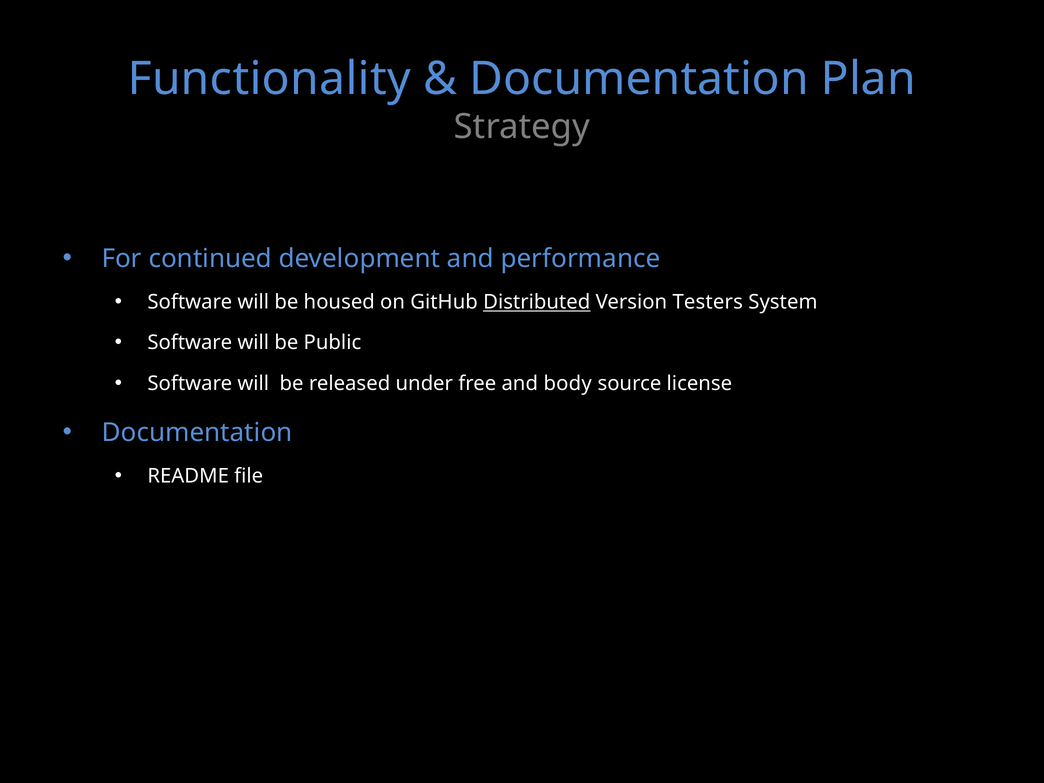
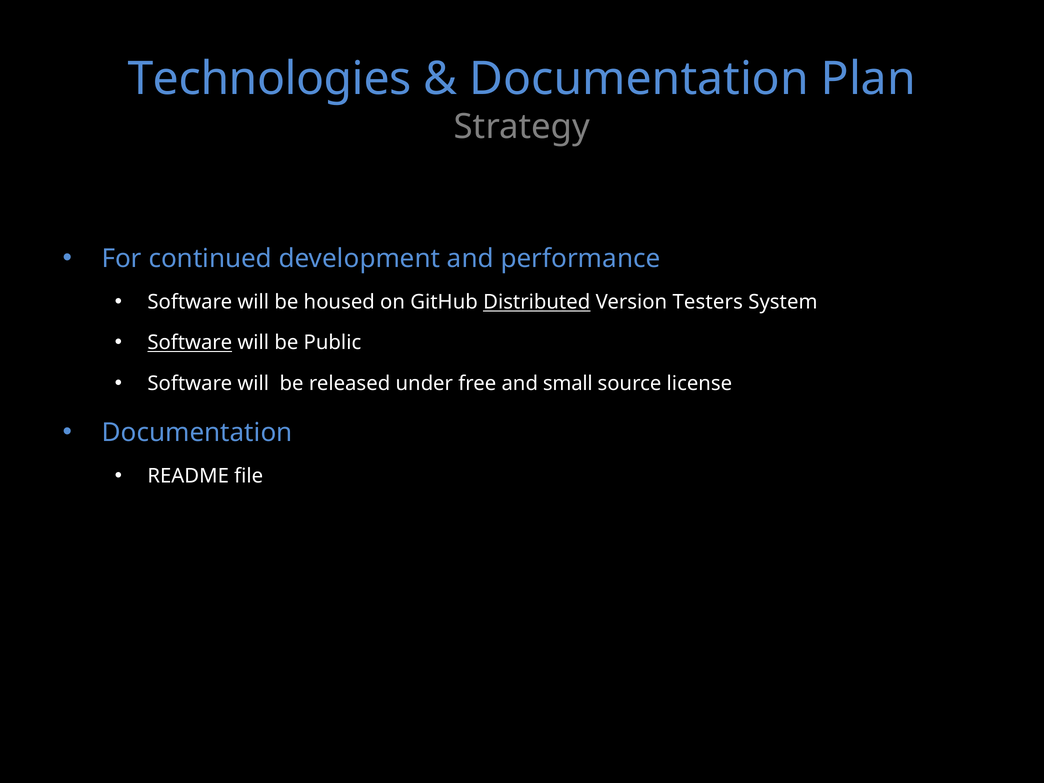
Functionality: Functionality -> Technologies (270, 79)
Software underline: none -> present (190, 343)
body: body -> small (568, 383)
